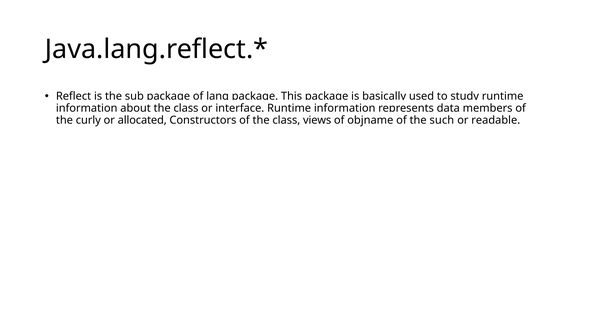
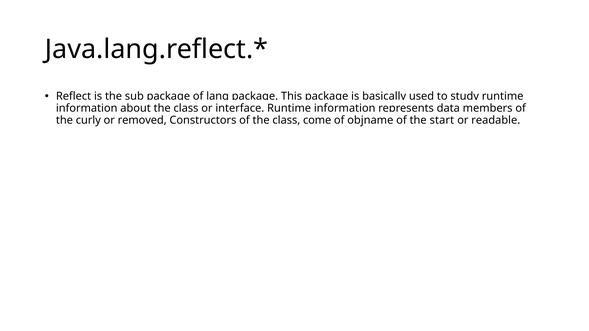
allocated: allocated -> removed (142, 120)
views: views -> come (317, 120)
such: such -> start (442, 120)
